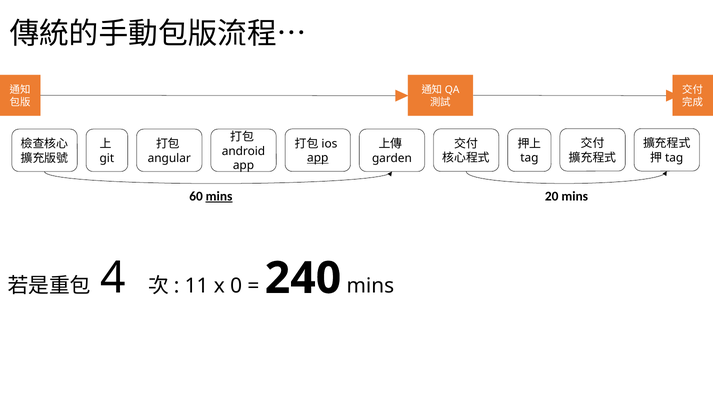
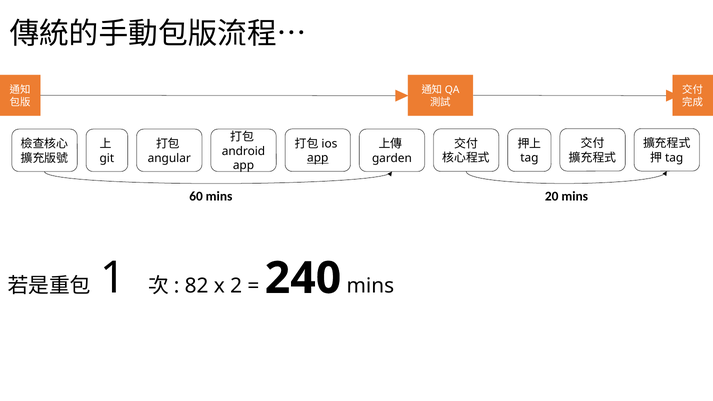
mins underline: present -> none (219, 196)
4: 4 -> 1 (113, 278)
11: 11 -> 82 (197, 286)
0: 0 -> 2 (236, 286)
